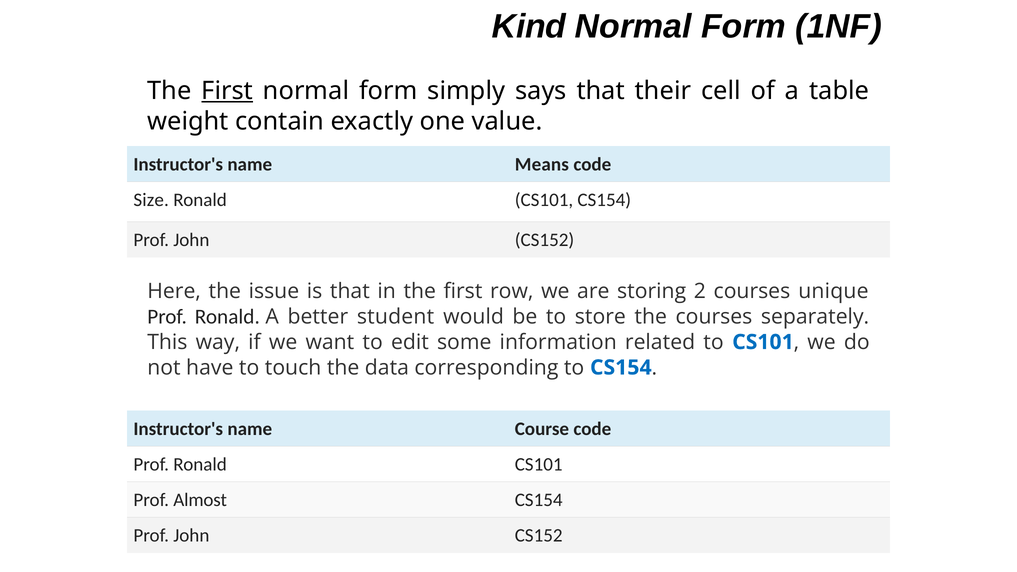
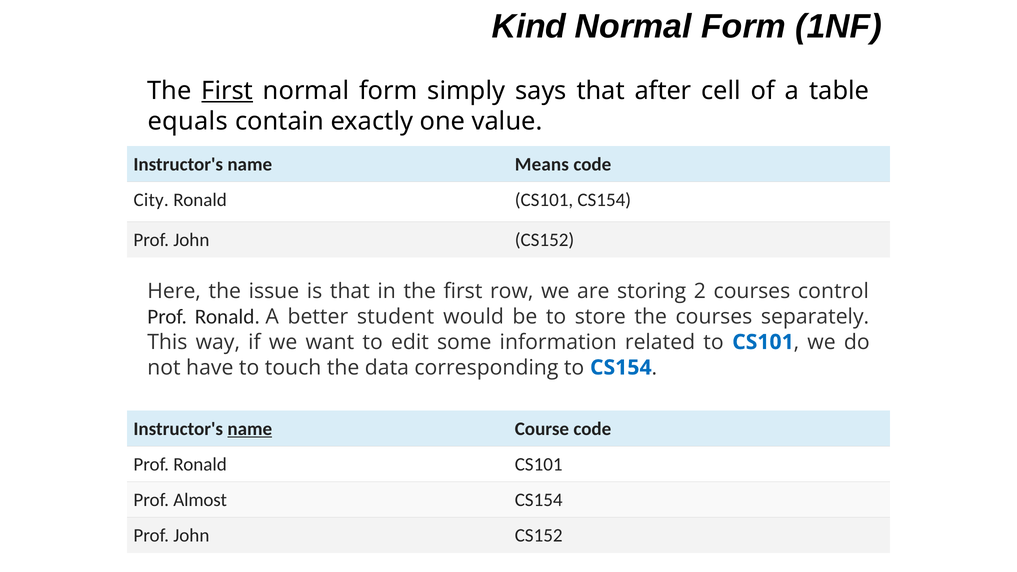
their: their -> after (663, 91)
weight: weight -> equals (188, 121)
Size: Size -> City (151, 200)
unique: unique -> control (833, 291)
name underline: none -> present (250, 429)
